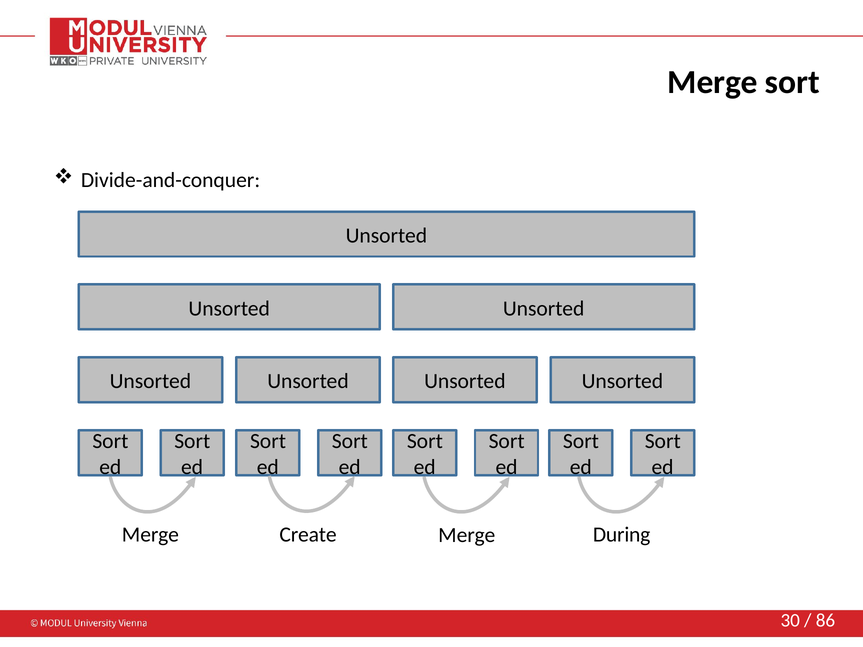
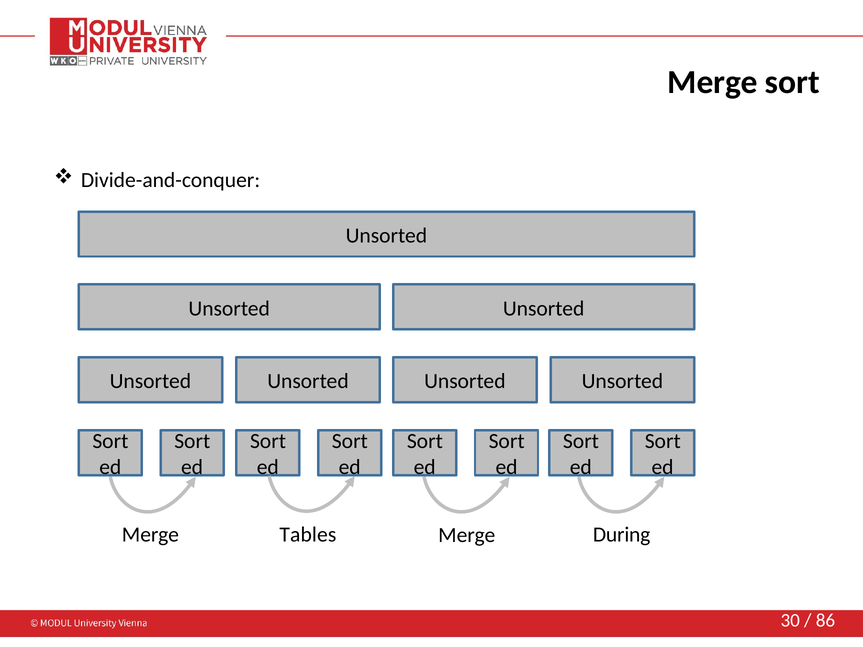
Create: Create -> Tables (308, 535)
